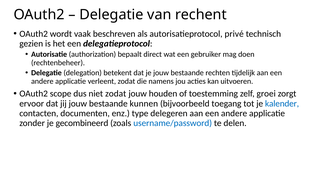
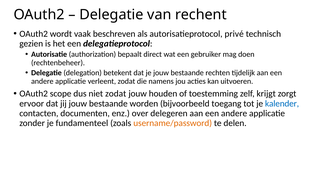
groei: groei -> krijgt (266, 94)
kunnen: kunnen -> worden (144, 104)
type: type -> over (140, 113)
gecombineerd: gecombineerd -> fundamenteel (82, 123)
username/password colour: blue -> orange (173, 123)
